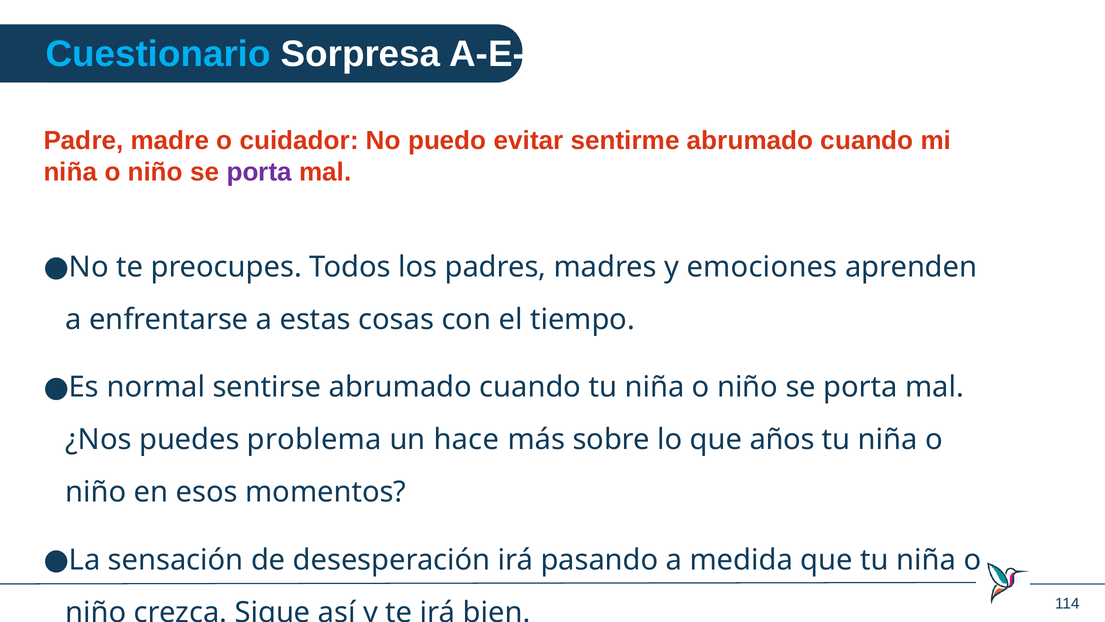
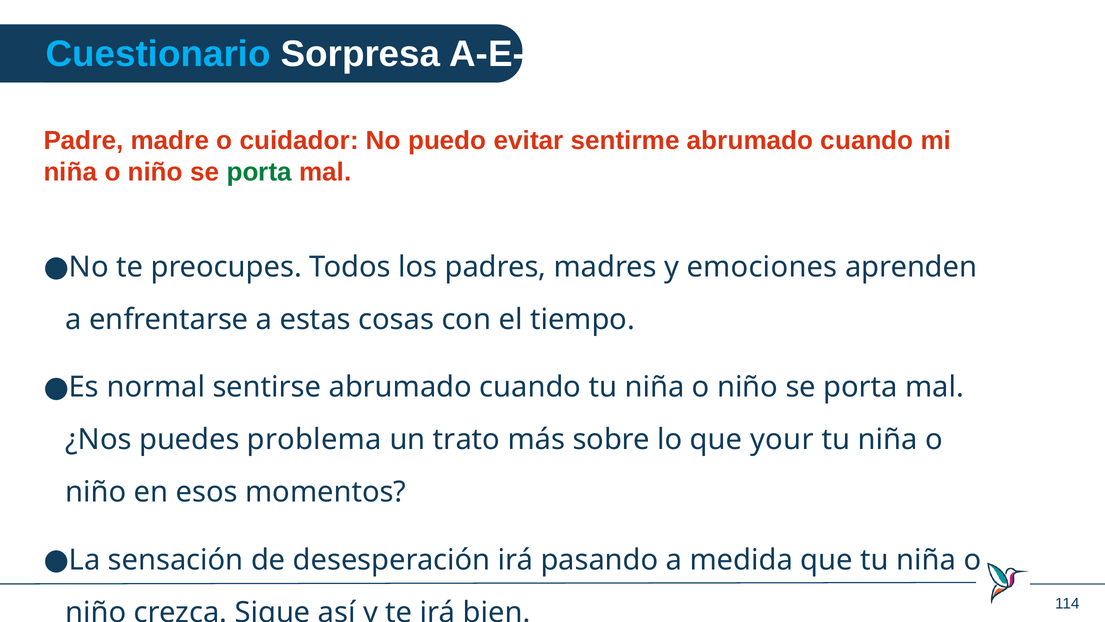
porta colour: purple -> green (259, 172)
hace: hace -> trato (467, 440)
años: años -> your (782, 440)
